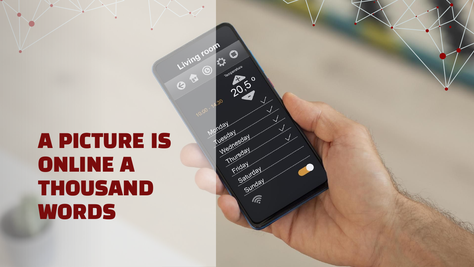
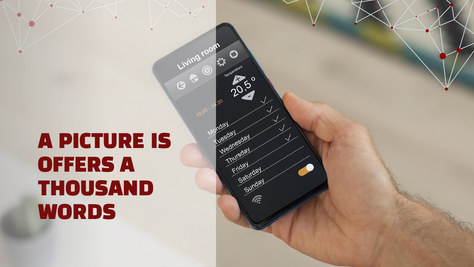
ONLINE: ONLINE -> OFFERS (76, 165)
